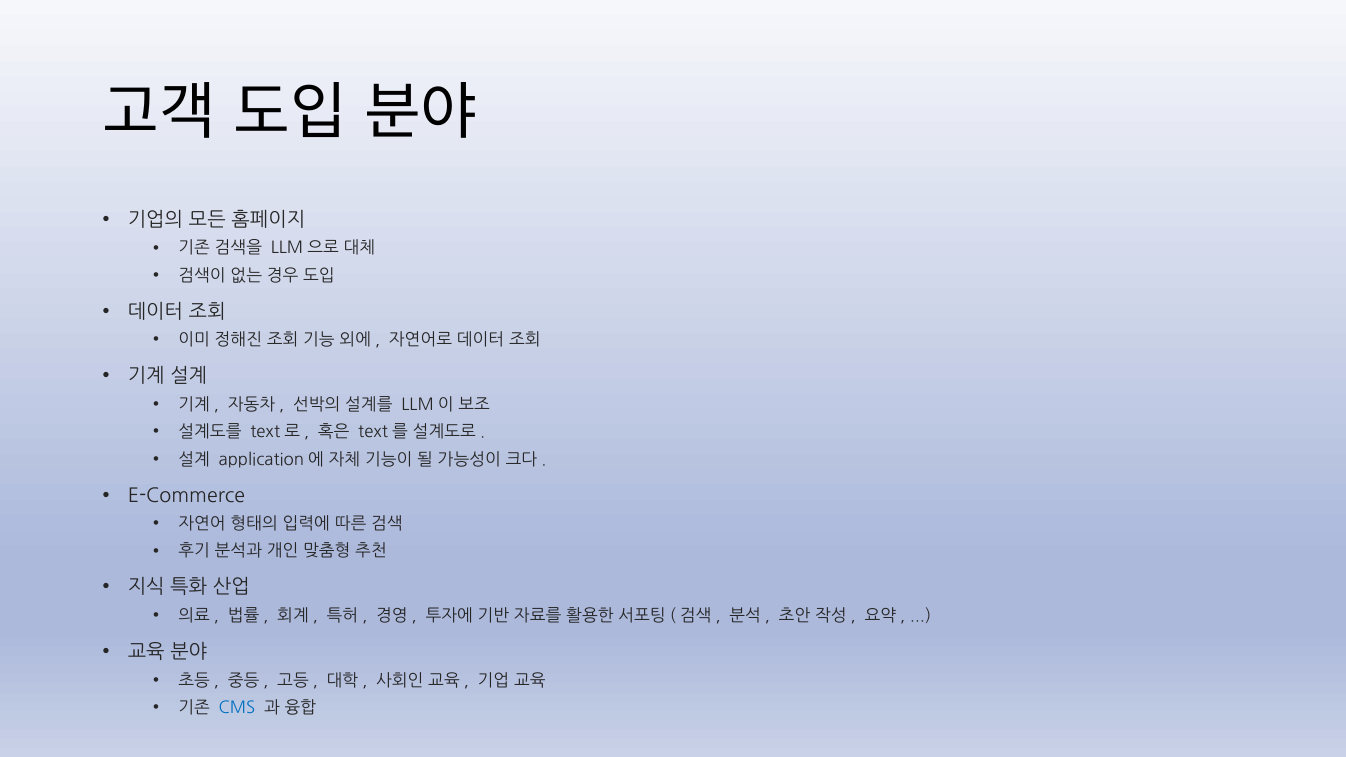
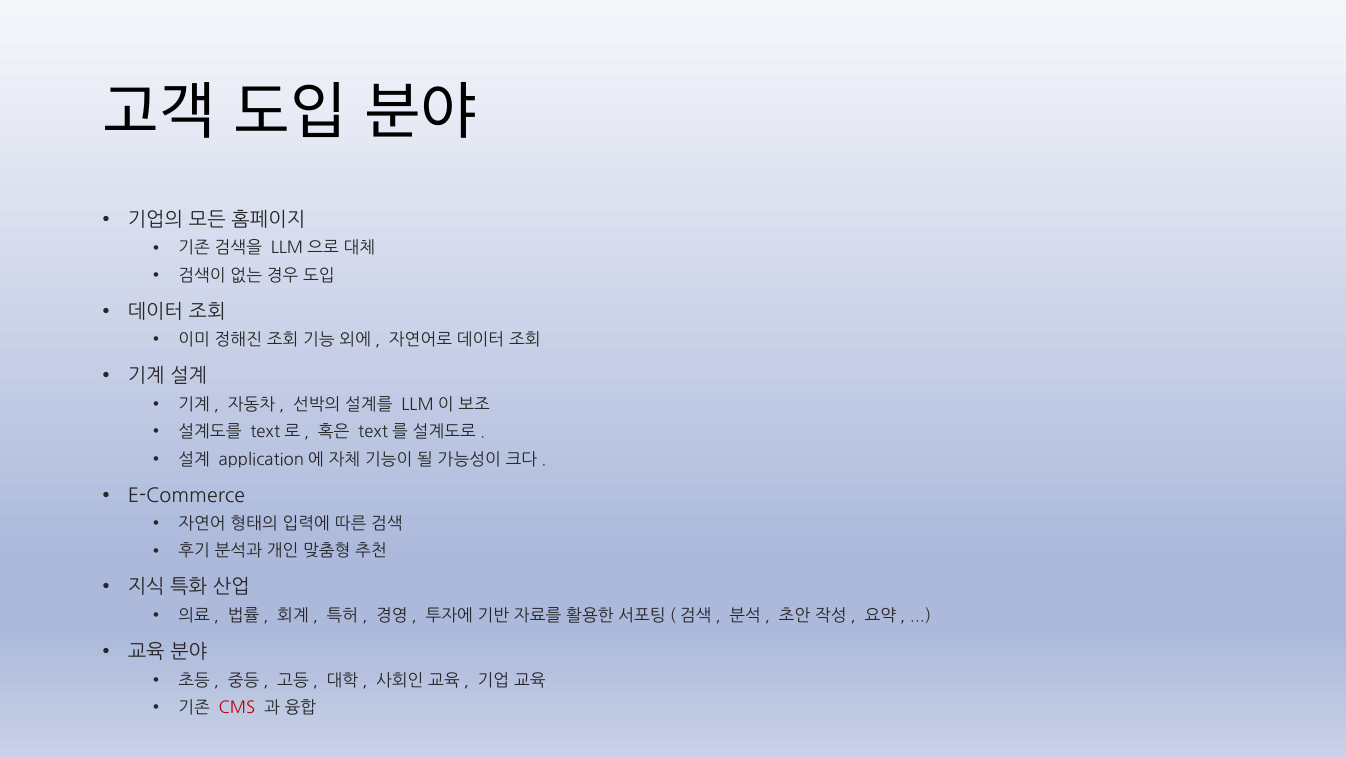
CMS colour: blue -> red (237, 708)
